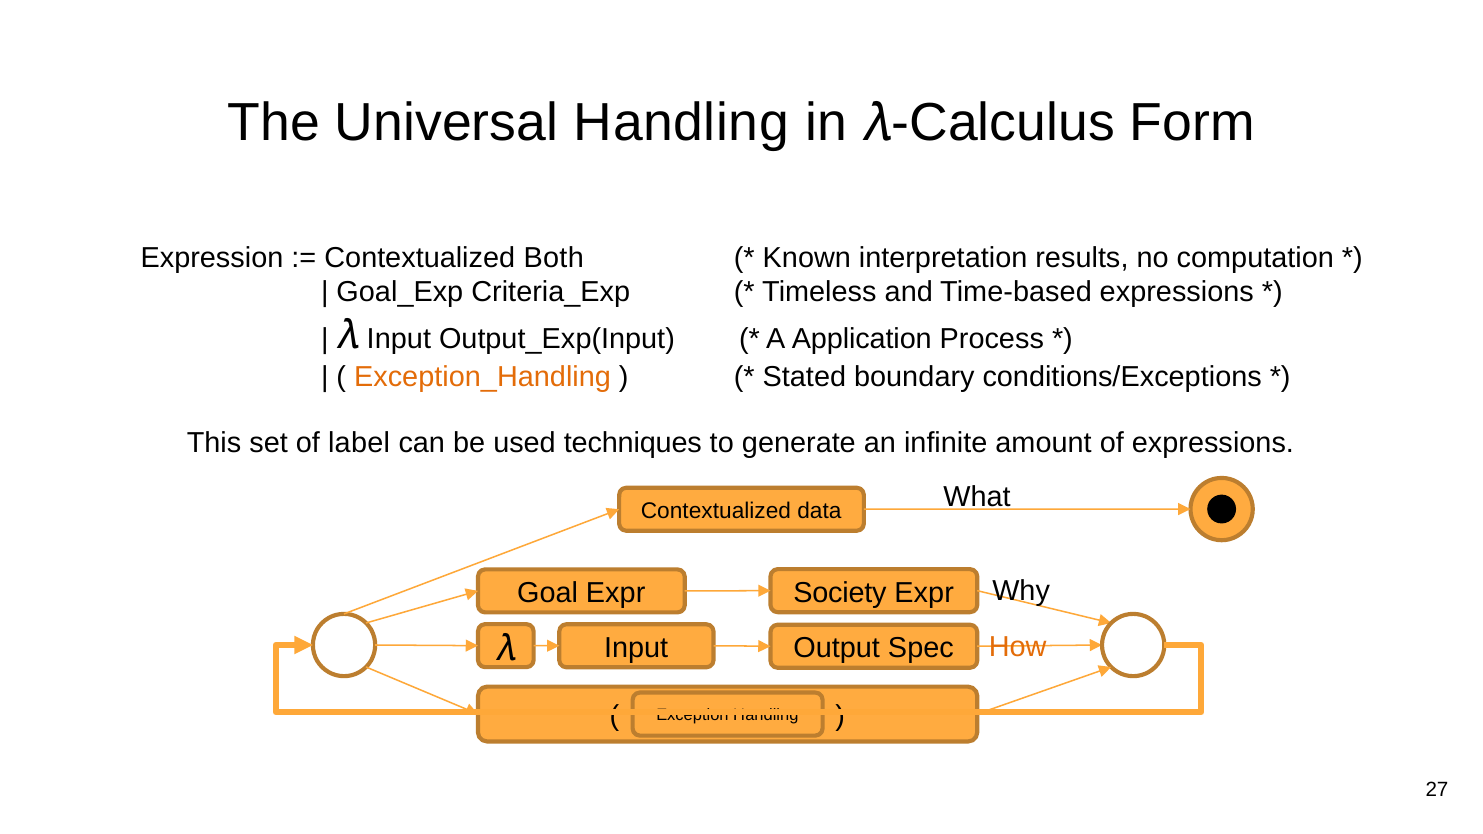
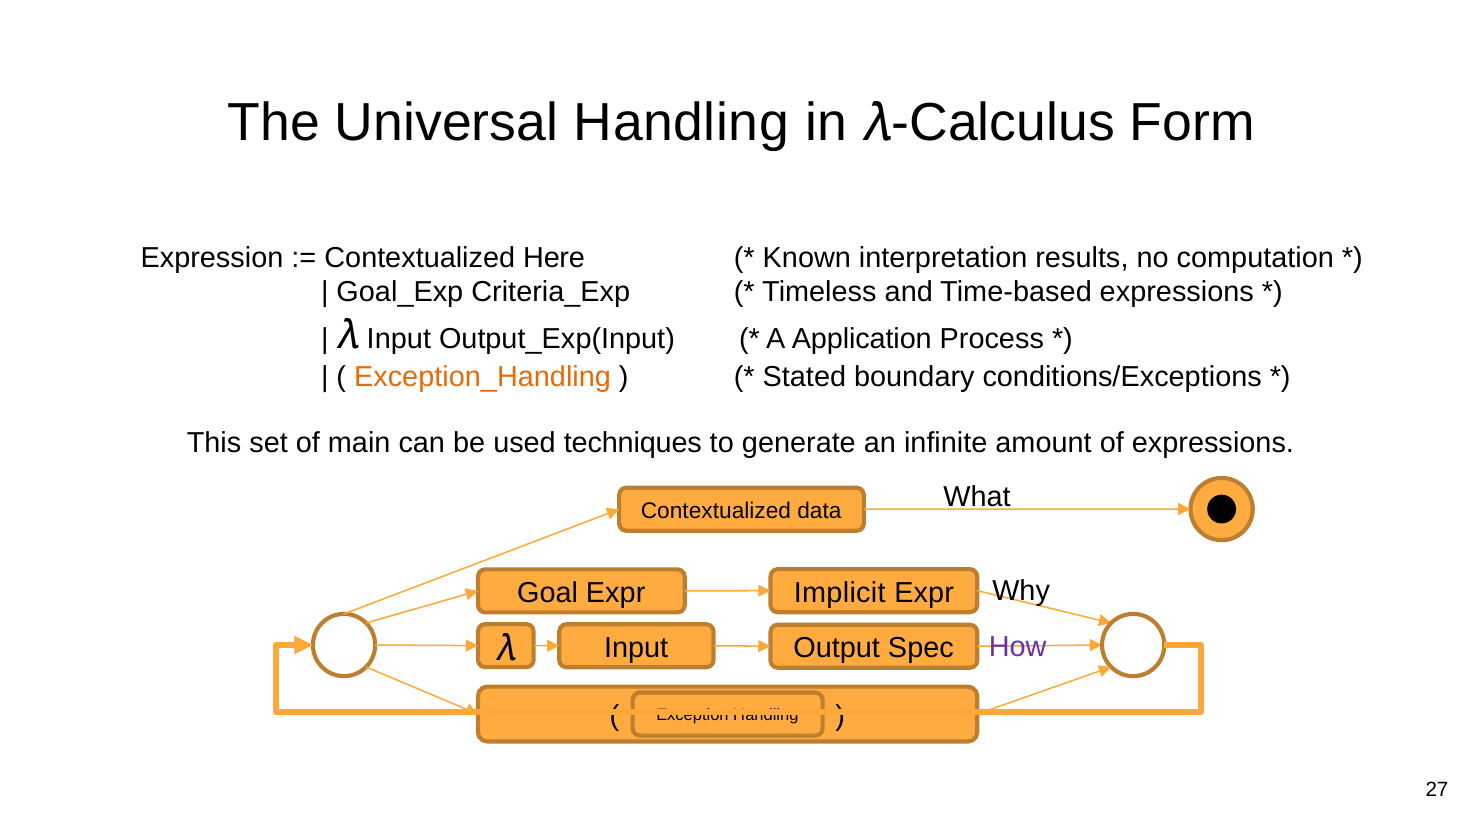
Both: Both -> Here (554, 258)
label: label -> main (359, 443)
Society: Society -> Implicit (840, 593)
How colour: orange -> purple (1018, 647)
